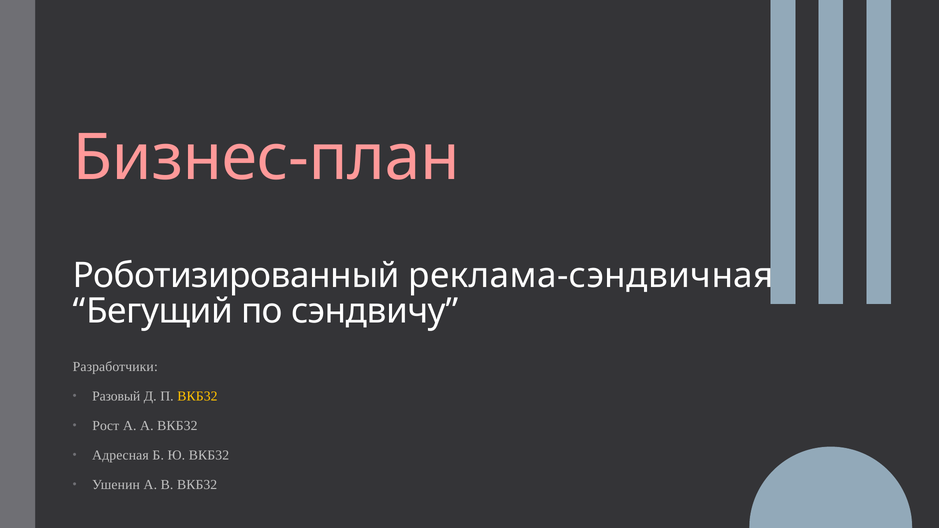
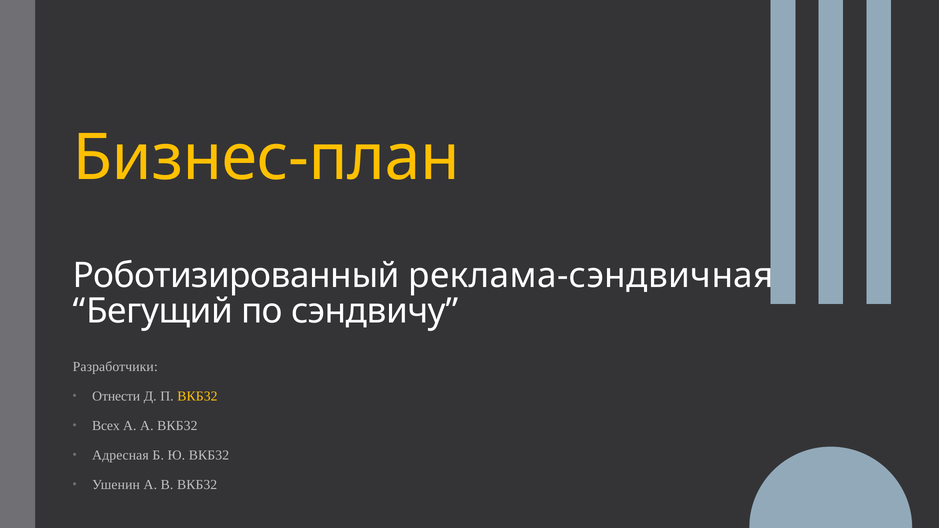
Бизнес-план colour: pink -> yellow (266, 158)
Разовый: Разовый -> Отнести (116, 396)
Рост: Рост -> Всех (106, 426)
